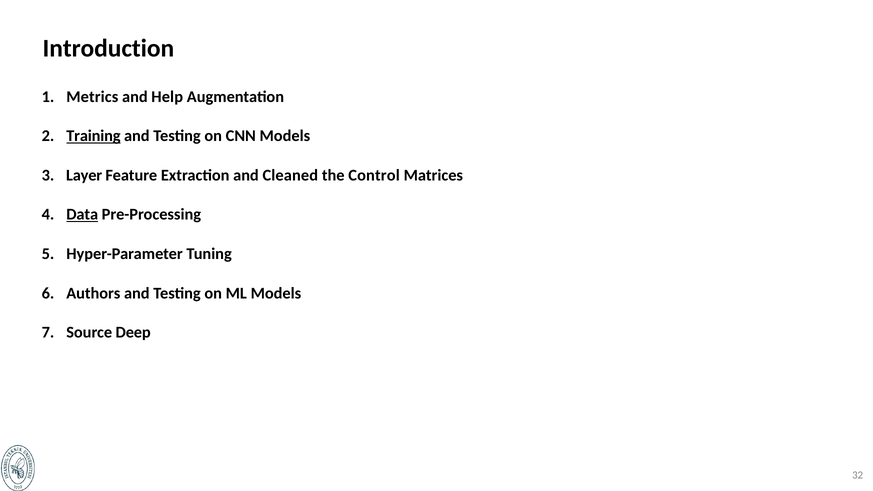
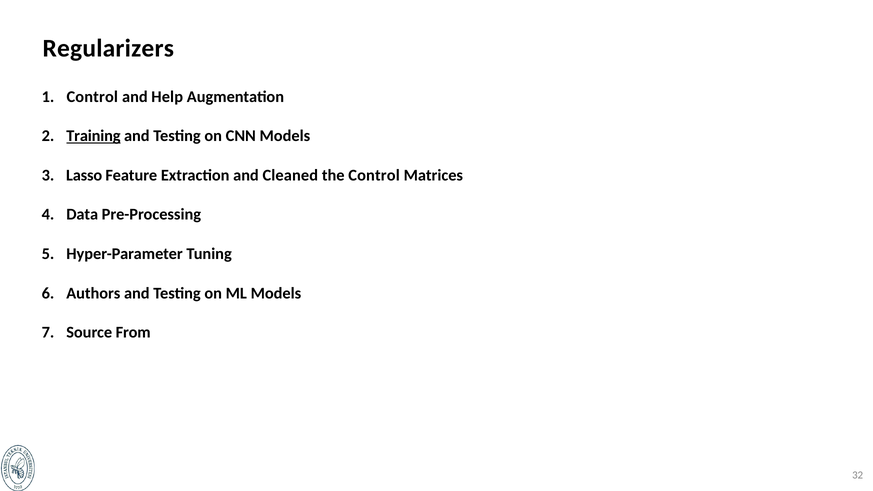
Introduction: Introduction -> Regularizers (108, 48)
Metrics: Metrics -> Control (92, 97)
Layer: Layer -> Lasso (84, 175)
Data underline: present -> none (82, 215)
Deep: Deep -> From (133, 332)
